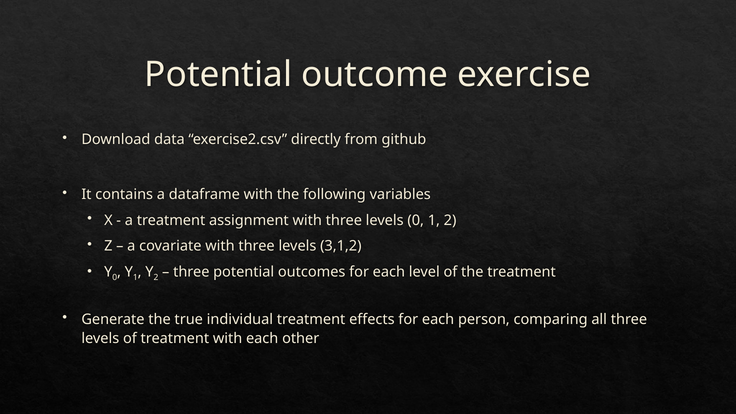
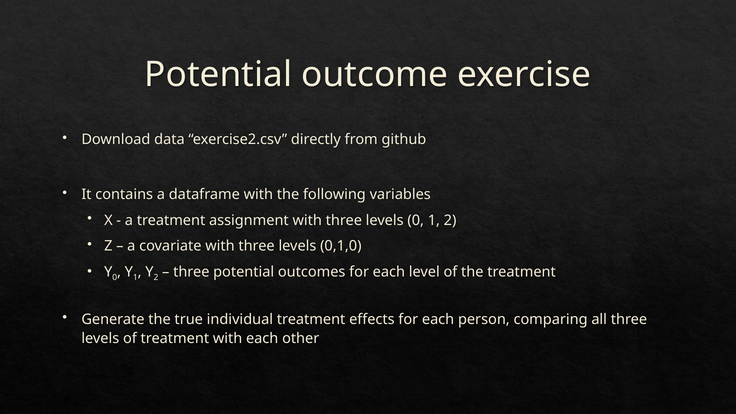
3,1,2: 3,1,2 -> 0,1,0 (341, 246)
